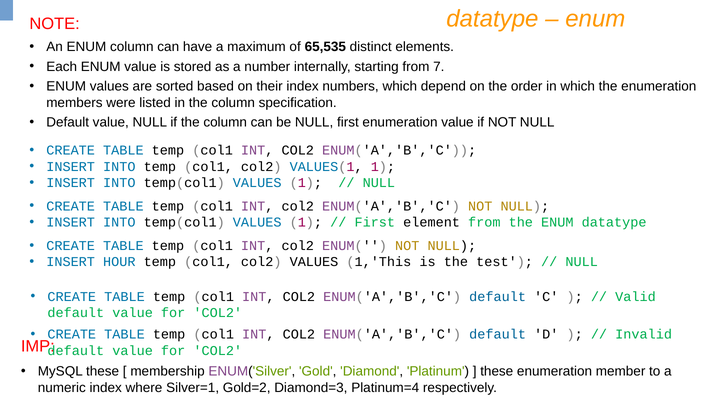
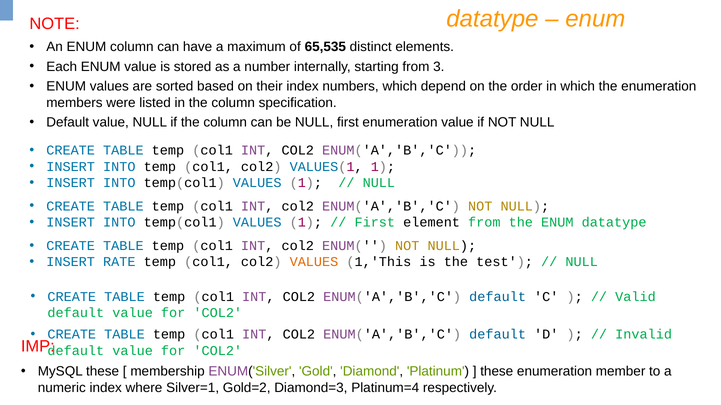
7: 7 -> 3 (439, 67)
HOUR: HOUR -> RATE (119, 262)
VALUES colour: black -> orange (314, 262)
